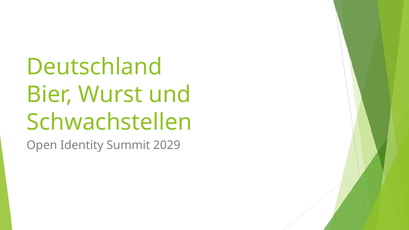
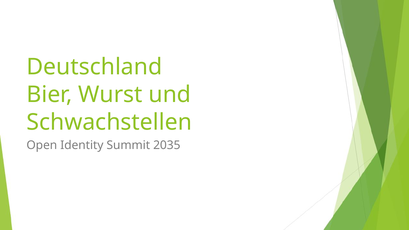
2029: 2029 -> 2035 (167, 145)
